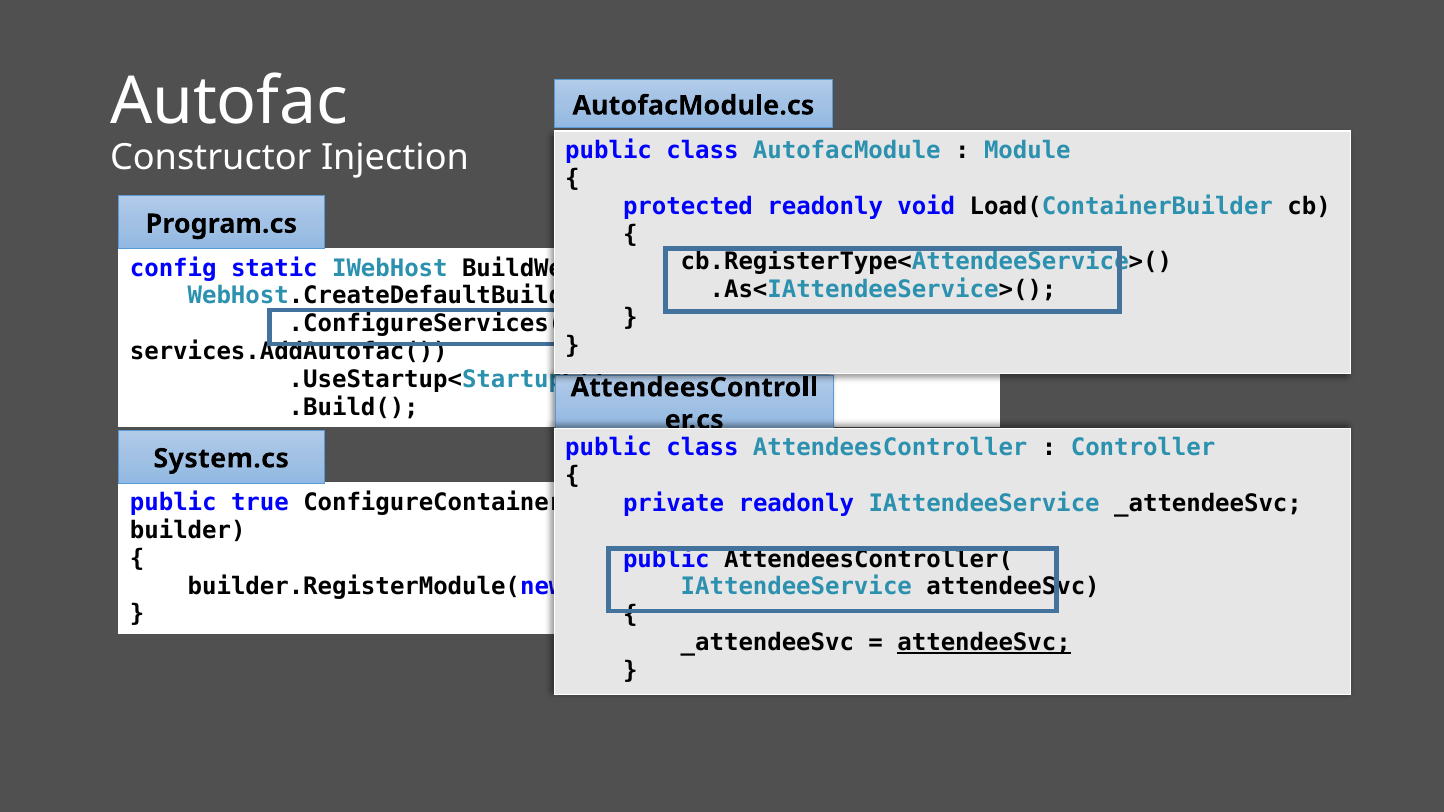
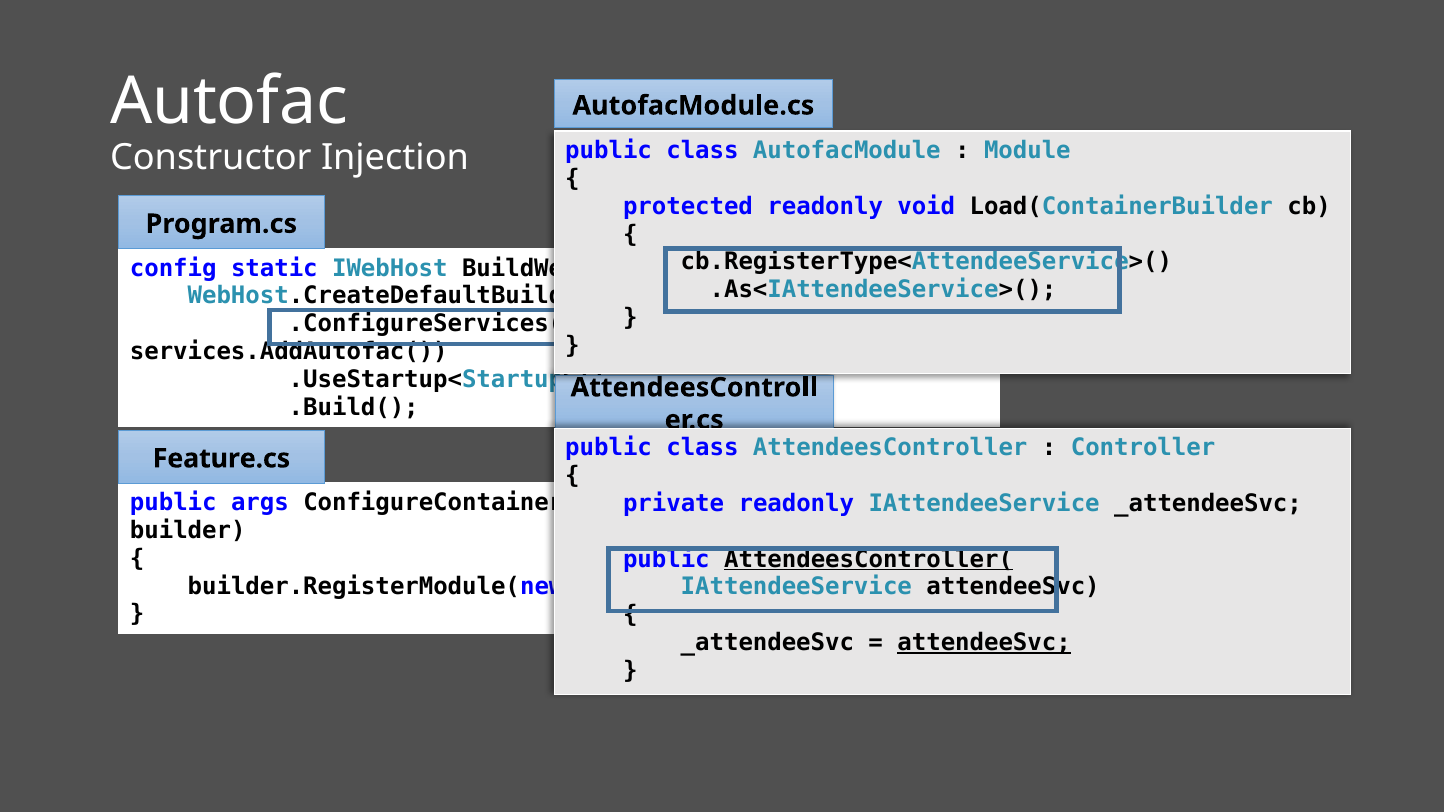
System.cs: System.cs -> Feature.cs (221, 459)
public true: true -> args (260, 503)
AttendeesController( underline: none -> present (869, 559)
